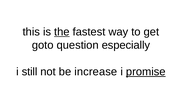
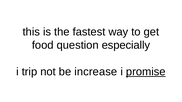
the underline: present -> none (62, 32)
goto: goto -> food (43, 45)
still: still -> trip (29, 72)
